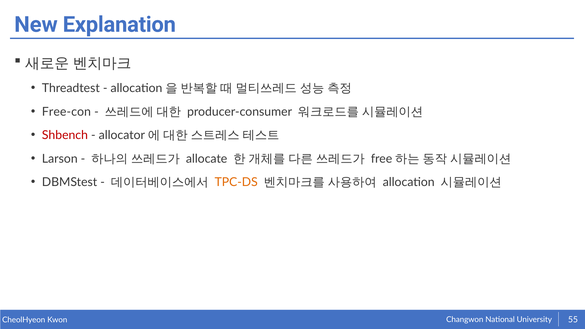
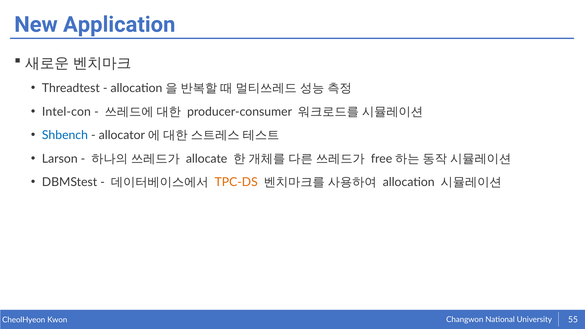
Explanation: Explanation -> Application (119, 25)
Free-con: Free-con -> Intel-con (66, 112)
Shbench colour: red -> blue (65, 135)
